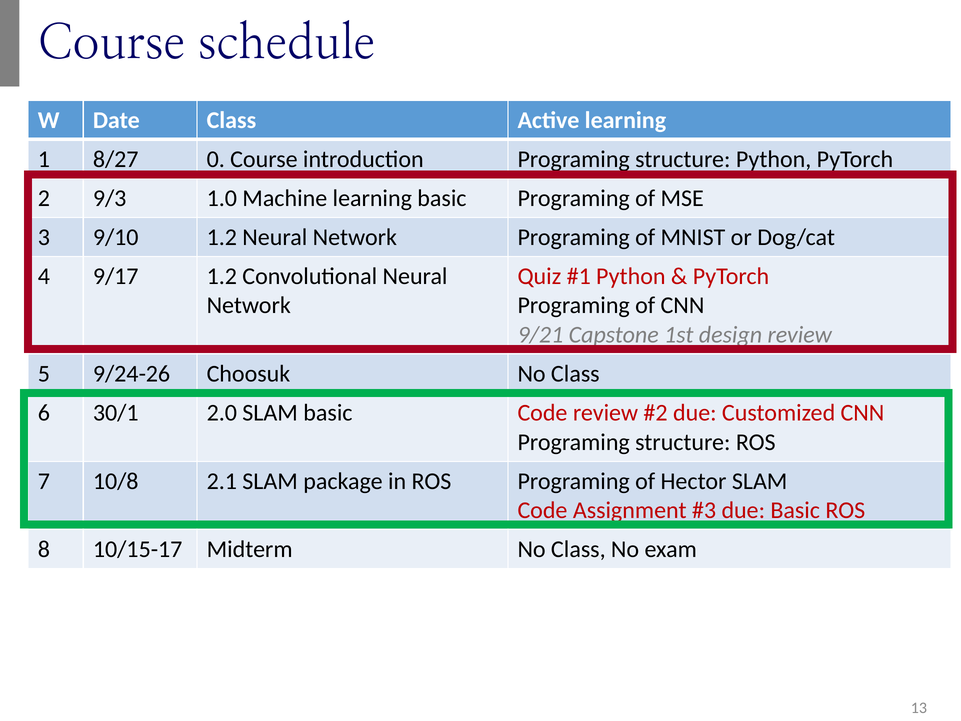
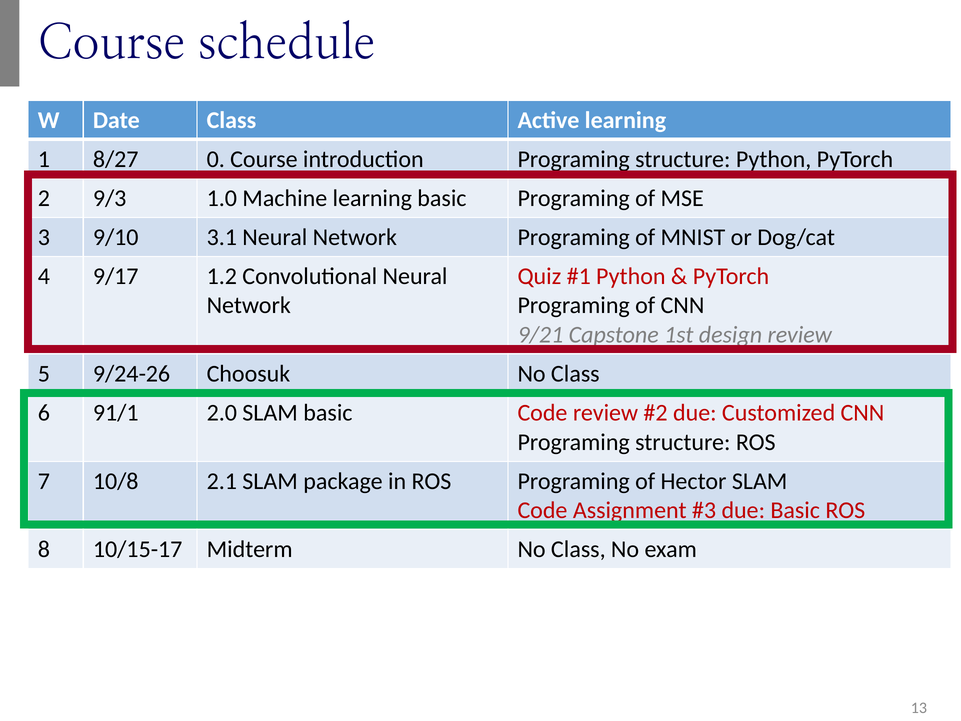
9/10 1.2: 1.2 -> 3.1 (222, 237)
30/1: 30/1 -> 91/1 (116, 413)
